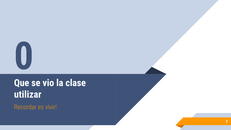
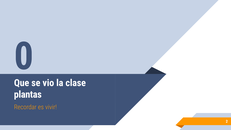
utilizar: utilizar -> plantas (28, 94)
